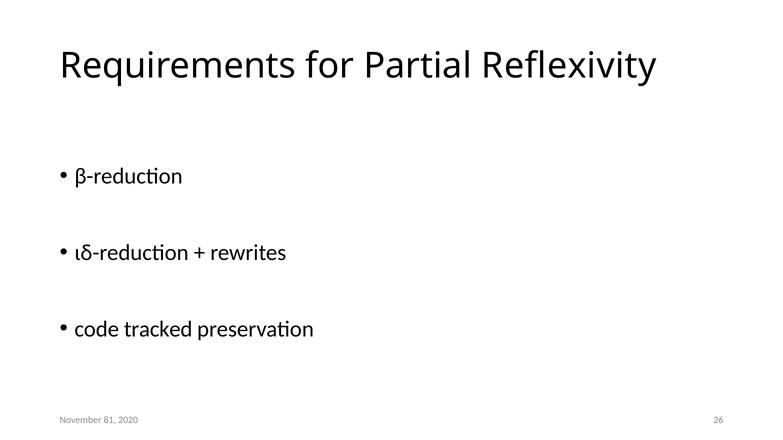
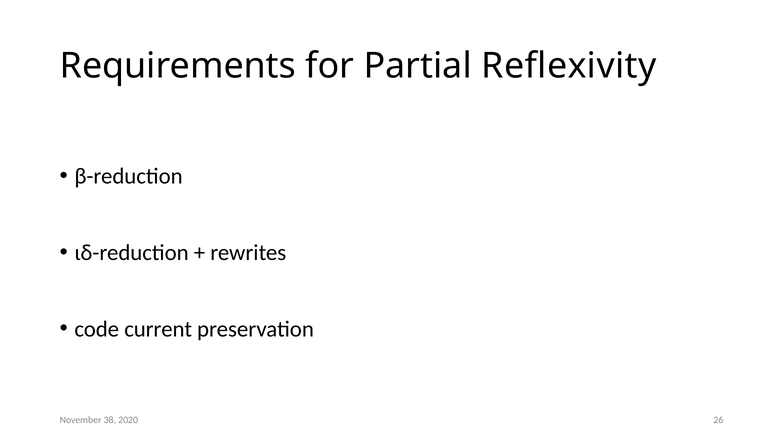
tracked: tracked -> current (158, 330)
81: 81 -> 38 (110, 421)
